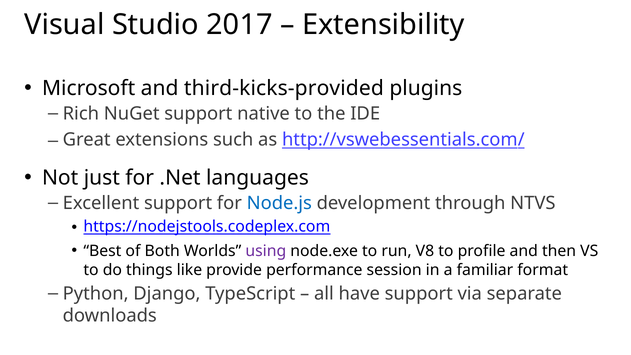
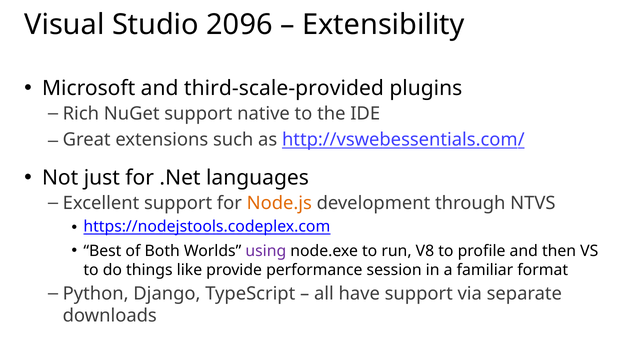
2017: 2017 -> 2096 (240, 24)
third-kicks-provided: third-kicks-provided -> third-scale-provided (284, 88)
Node.js colour: blue -> orange (279, 203)
